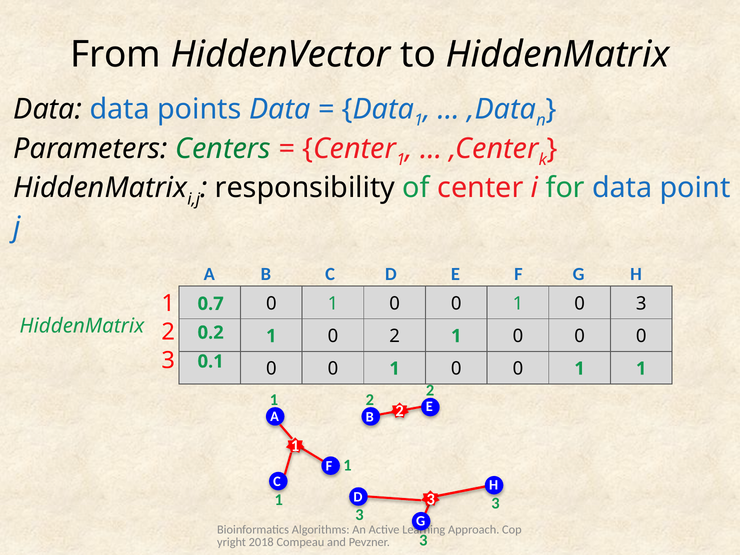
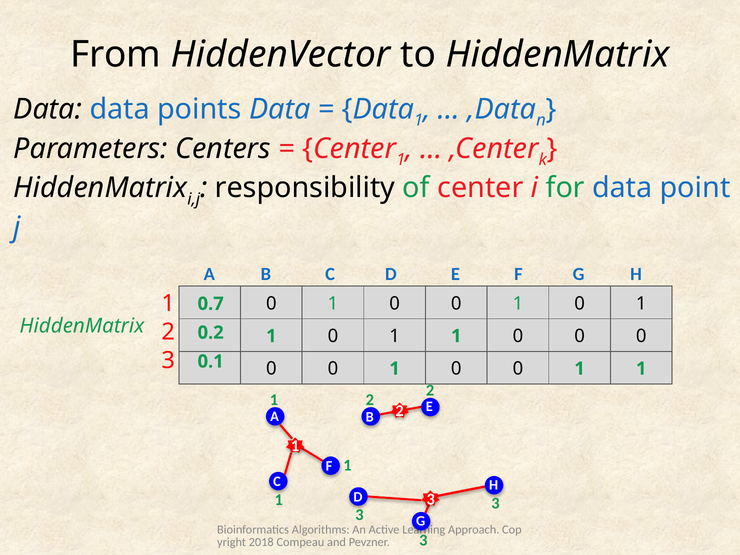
Centers colour: green -> black (223, 149)
0 1 0 3: 3 -> 1 (641, 303)
2: 2 -> 1 (395, 336)
